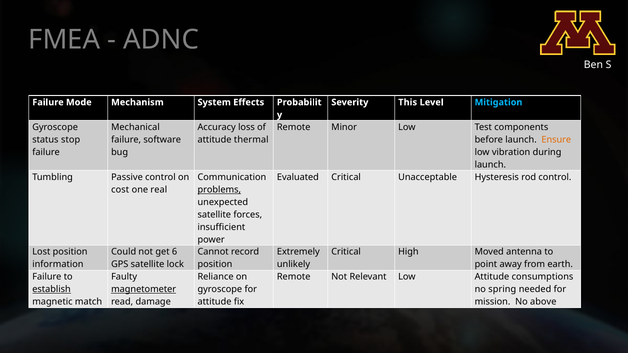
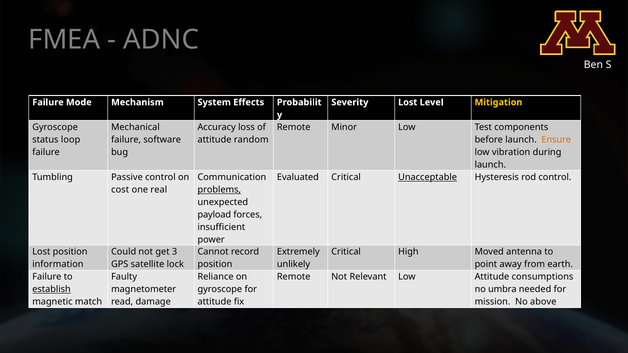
Severity This: This -> Lost (408, 102)
Mitigation colour: light blue -> yellow (499, 102)
stop: stop -> loop (71, 140)
thermal: thermal -> random (251, 140)
Unacceptable underline: none -> present (428, 177)
satellite: satellite -> payload (214, 215)
6: 6 -> 3 (175, 252)
magnetometer underline: present -> none (144, 290)
spring: spring -> umbra (502, 290)
